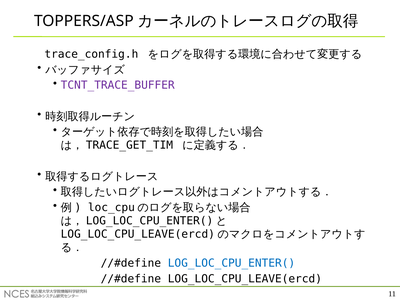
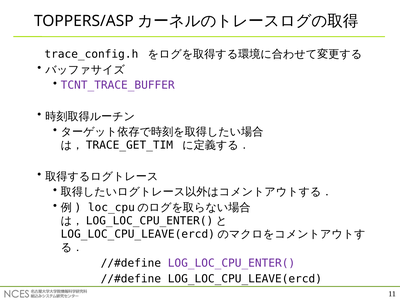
LOG_LOC_CPU_ENTER( colour: blue -> purple (231, 263)
